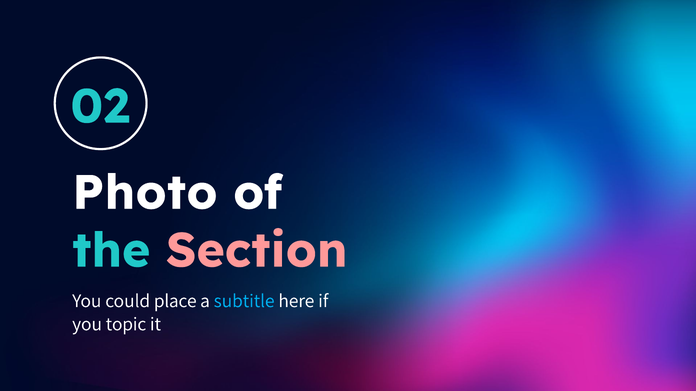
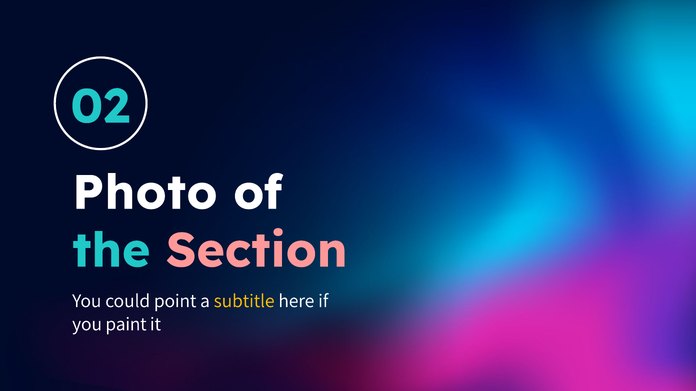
place: place -> point (175, 301)
subtitle colour: light blue -> yellow (244, 301)
topic: topic -> paint (126, 324)
